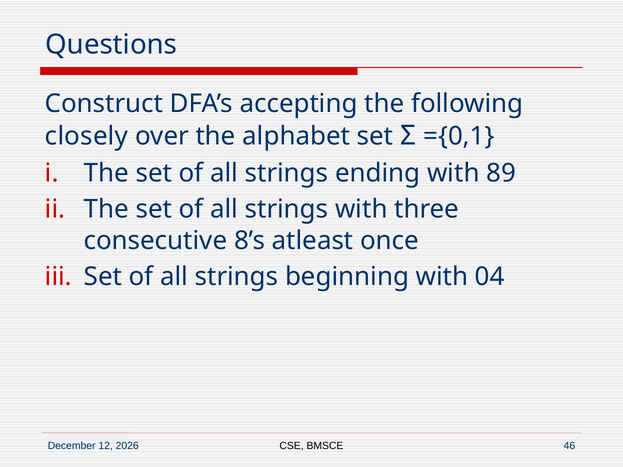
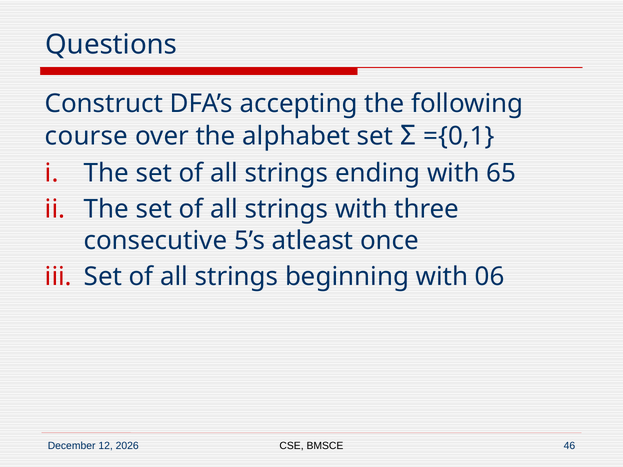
closely: closely -> course (86, 136)
89: 89 -> 65 (501, 173)
8’s: 8’s -> 5’s (250, 241)
04: 04 -> 06 (490, 277)
